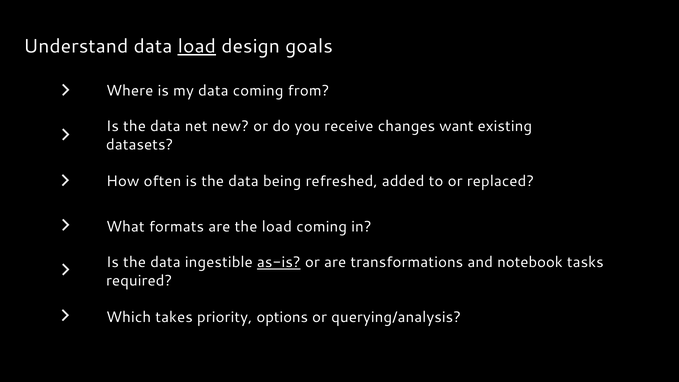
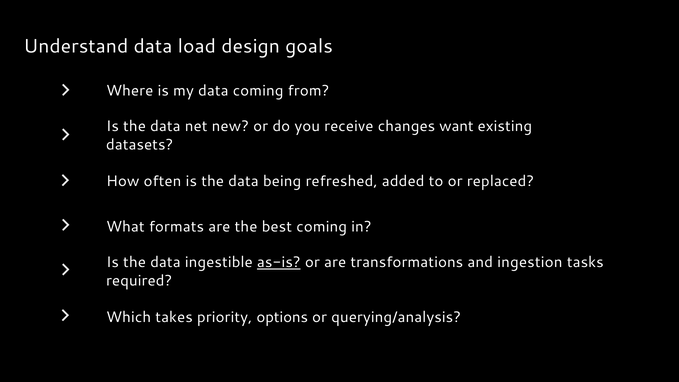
load underline: present -> none (197, 46)
the load: load -> best (277, 227)
notebook: notebook -> ingestion (530, 262)
